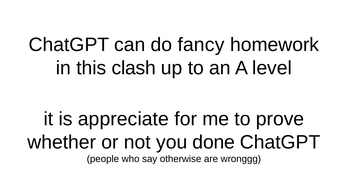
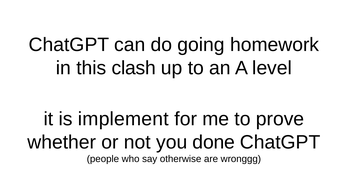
fancy: fancy -> going (201, 45)
appreciate: appreciate -> implement (123, 119)
